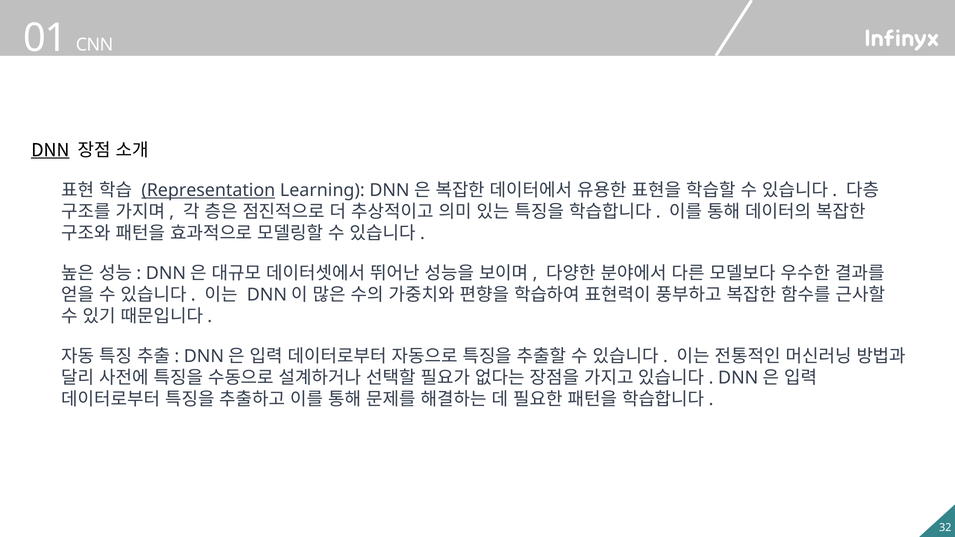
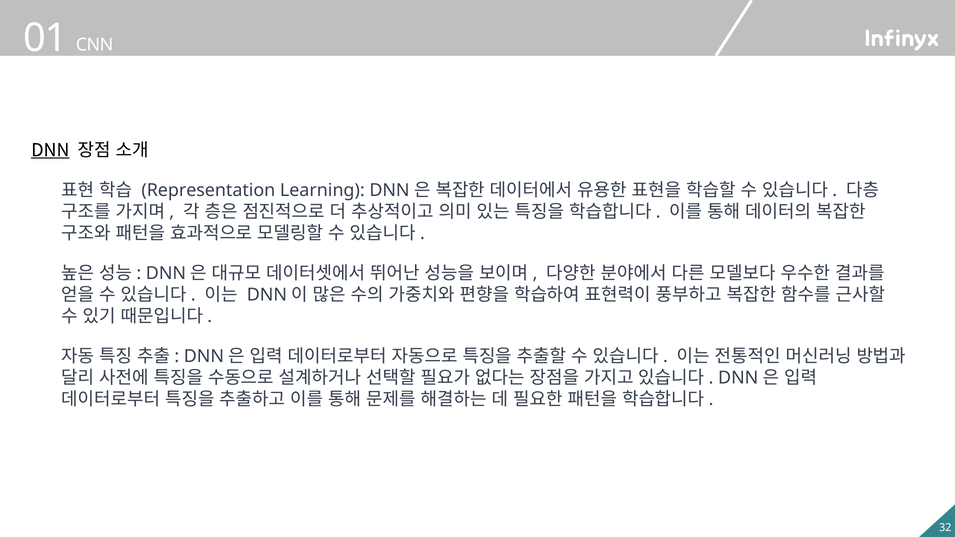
Representation underline: present -> none (208, 190)
